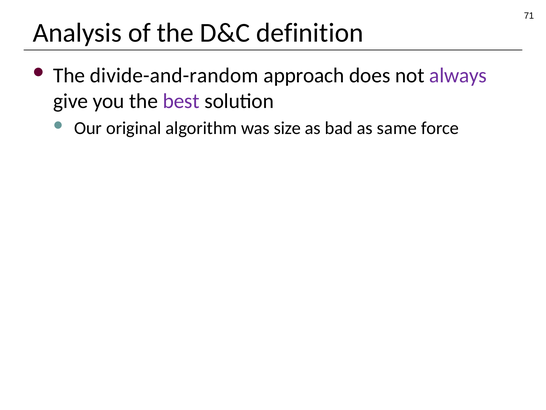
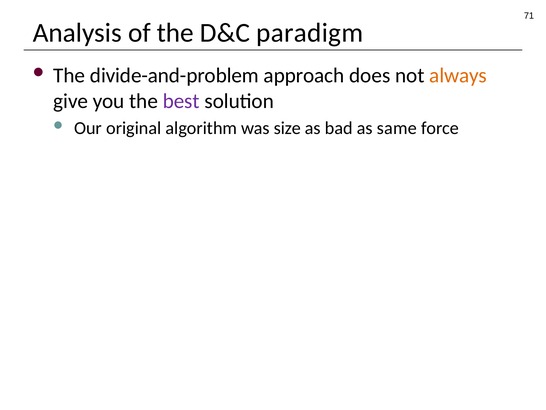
definition: definition -> paradigm (310, 33)
divide-and-random: divide-and-random -> divide-and-problem (174, 76)
always colour: purple -> orange (458, 76)
